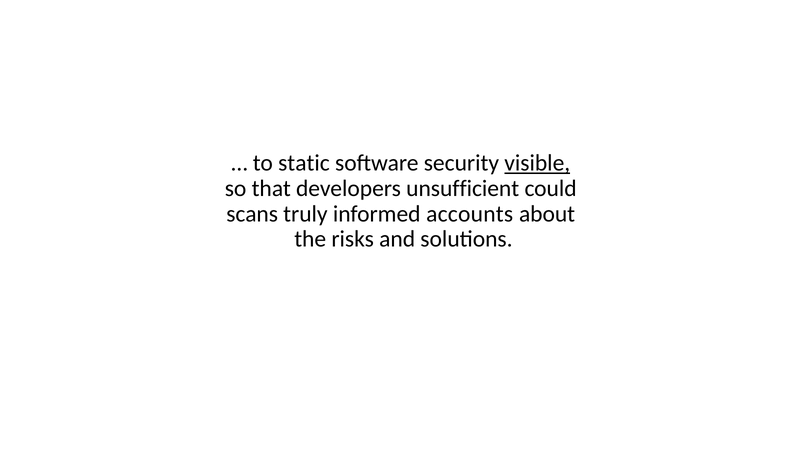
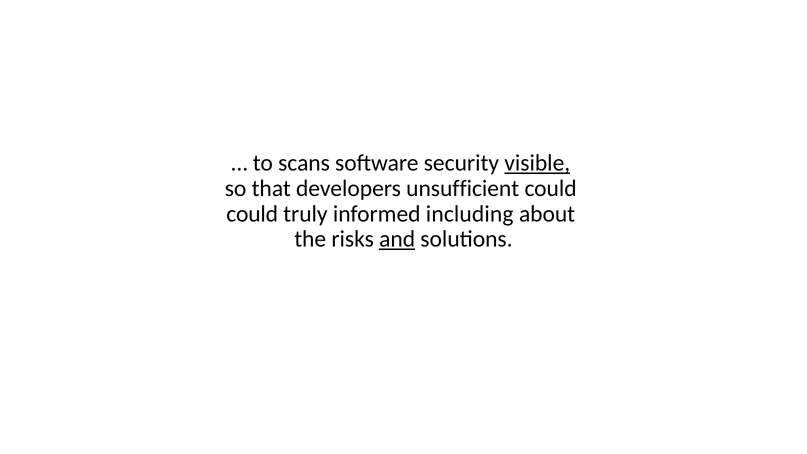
static: static -> scans (304, 163)
scans: scans -> could (252, 214)
accounts: accounts -> including (470, 214)
and underline: none -> present (397, 239)
